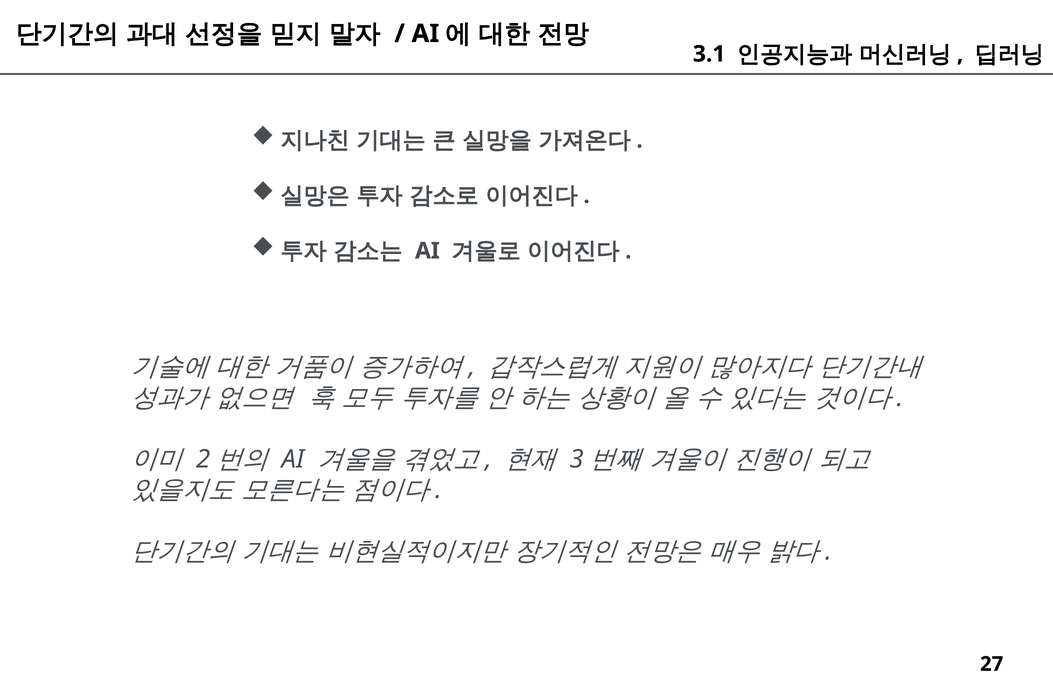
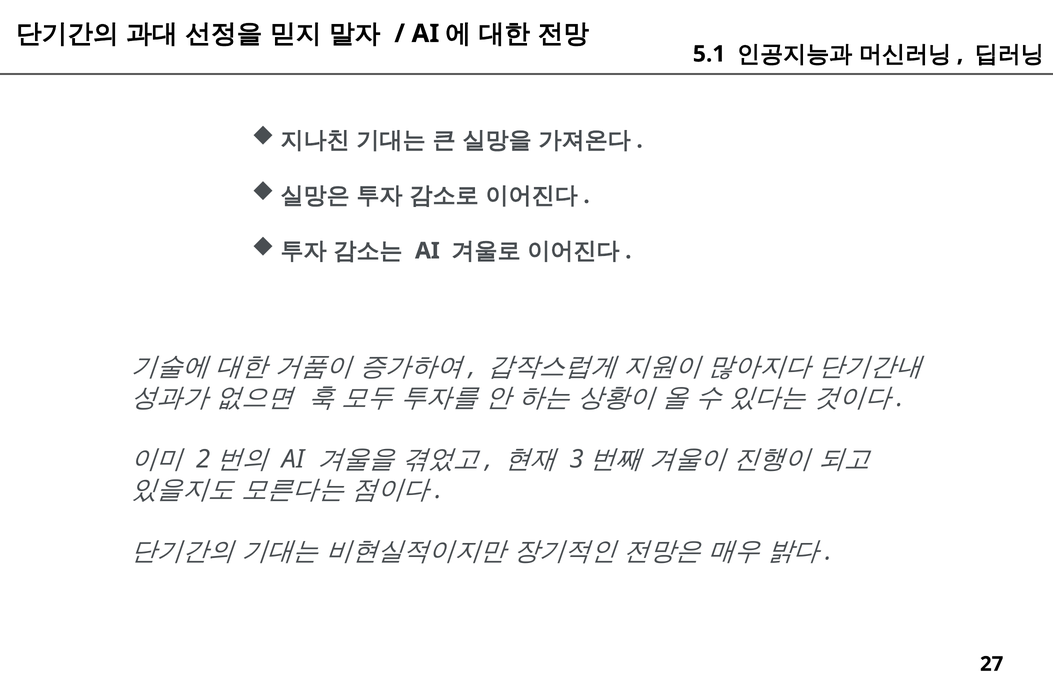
3.1: 3.1 -> 5.1 (709, 54)
